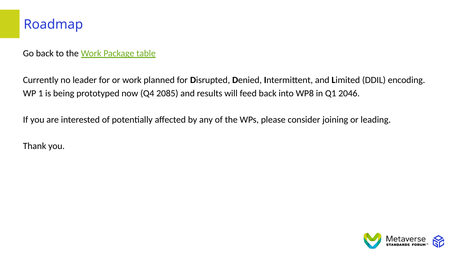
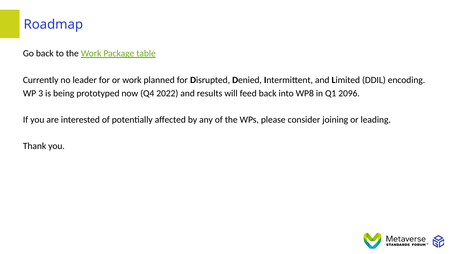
1: 1 -> 3 (41, 93)
2085: 2085 -> 2022 (167, 93)
2046: 2046 -> 2096 (349, 93)
